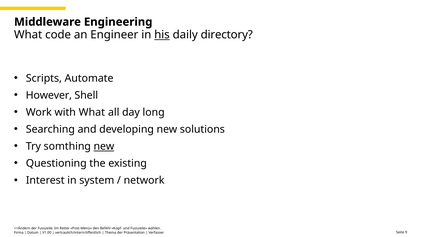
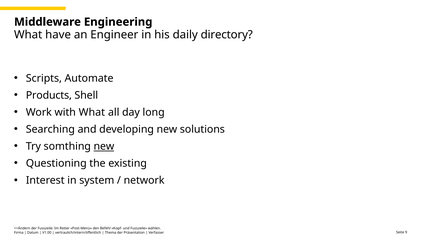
code: code -> have (58, 35)
his underline: present -> none (162, 35)
However: However -> Products (49, 95)
